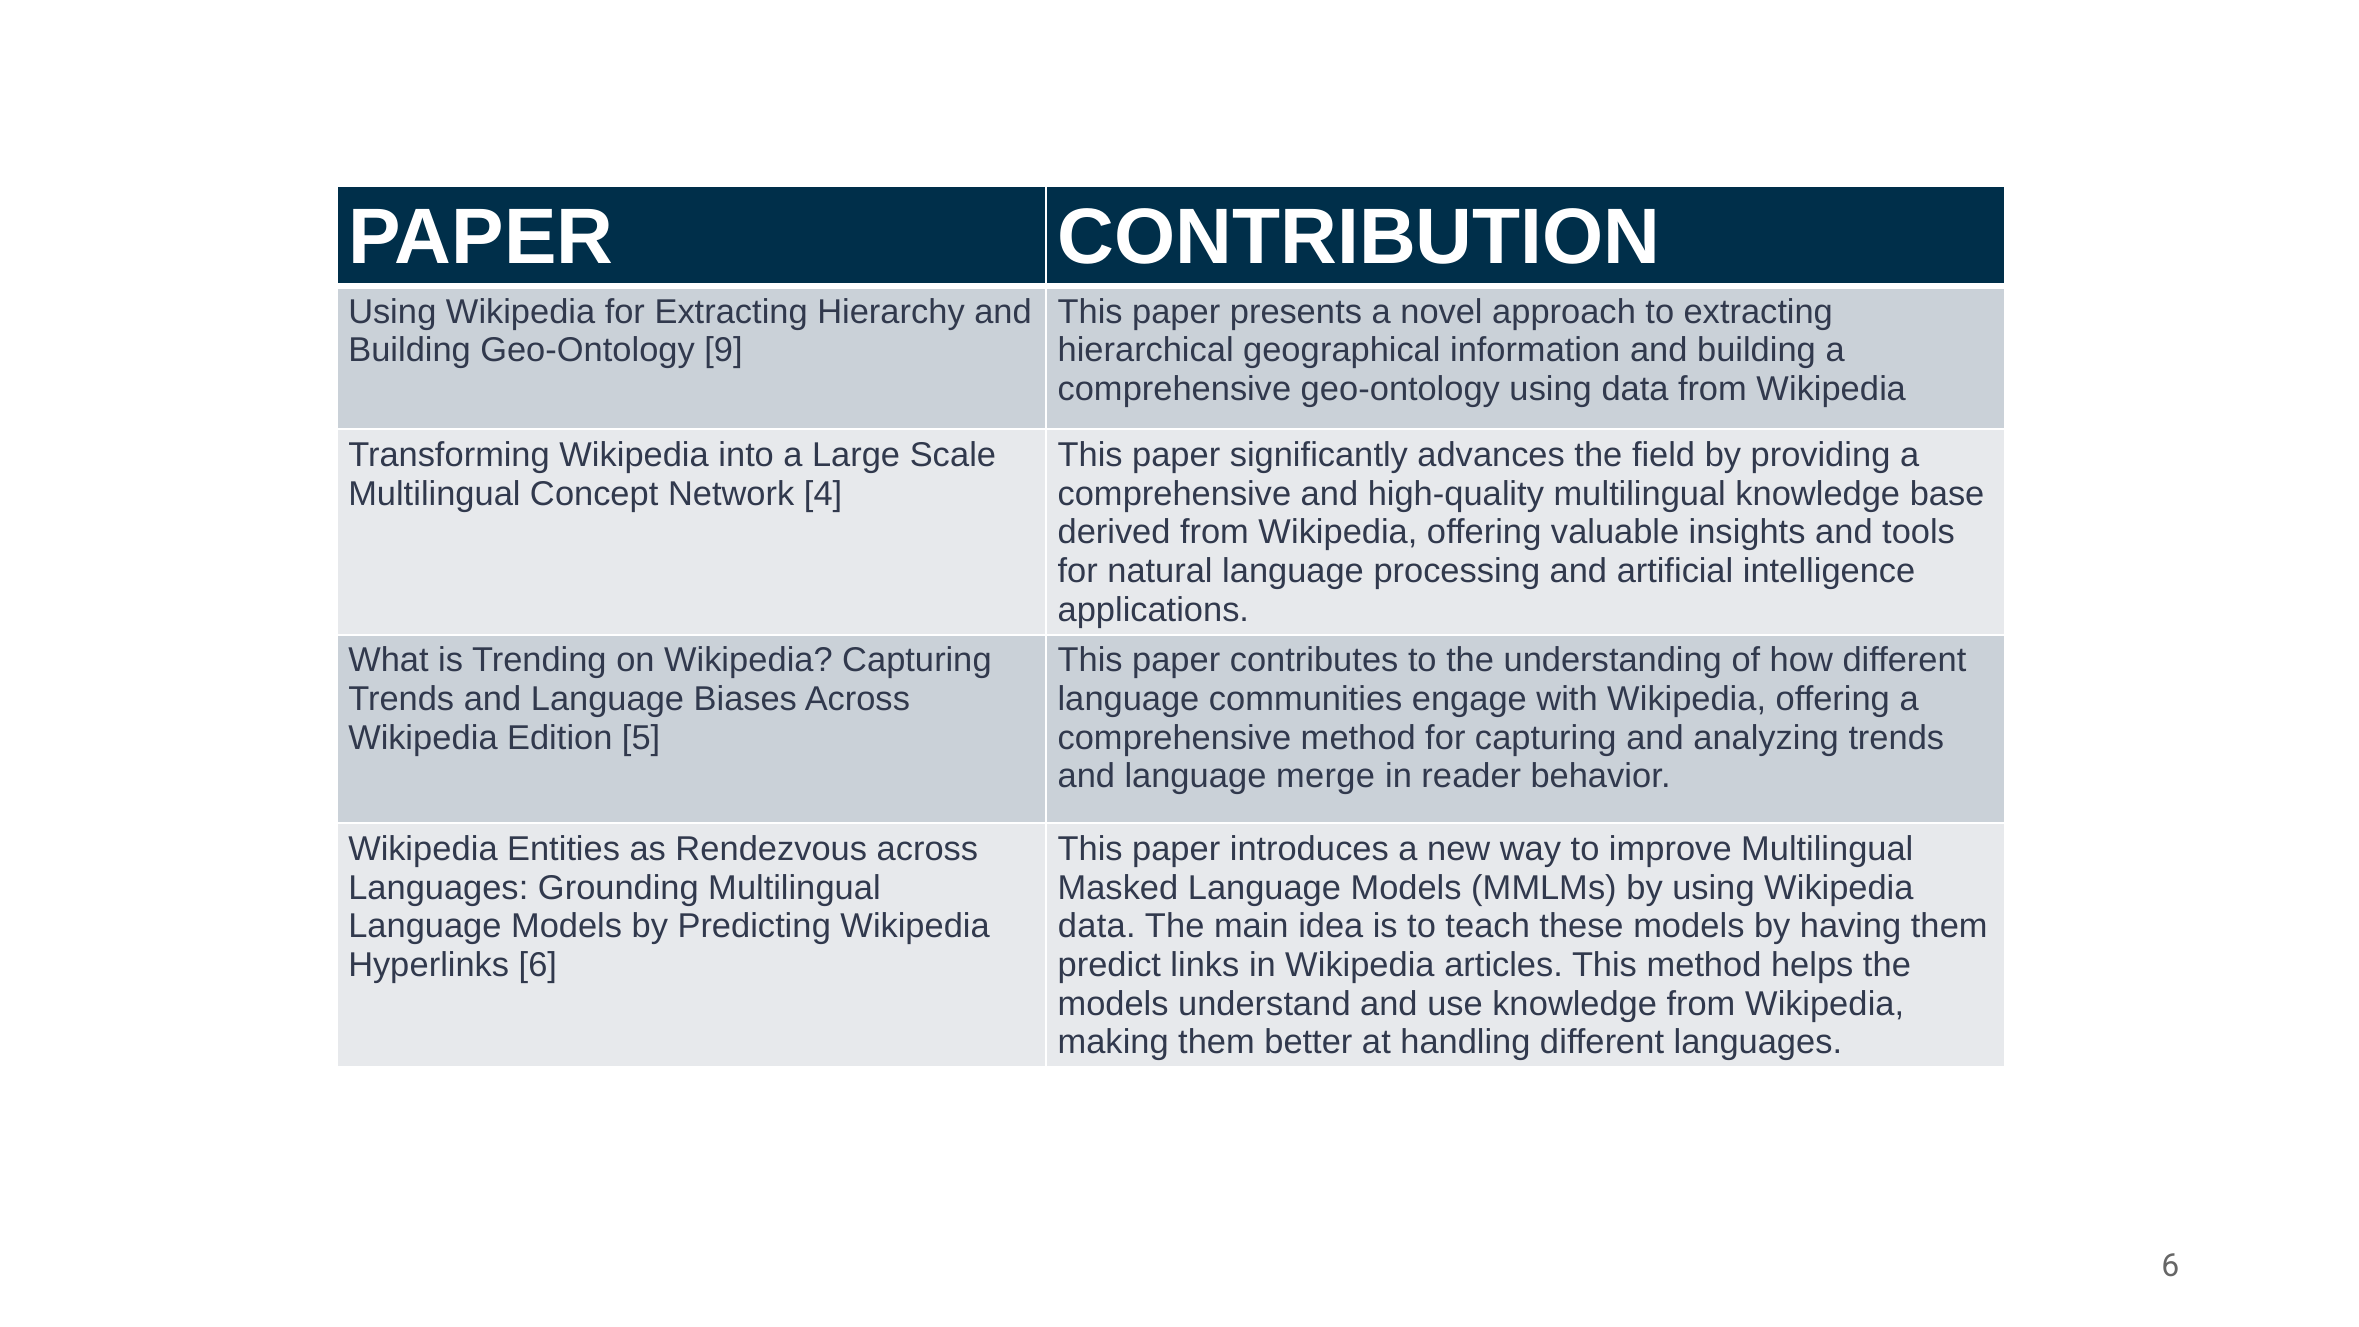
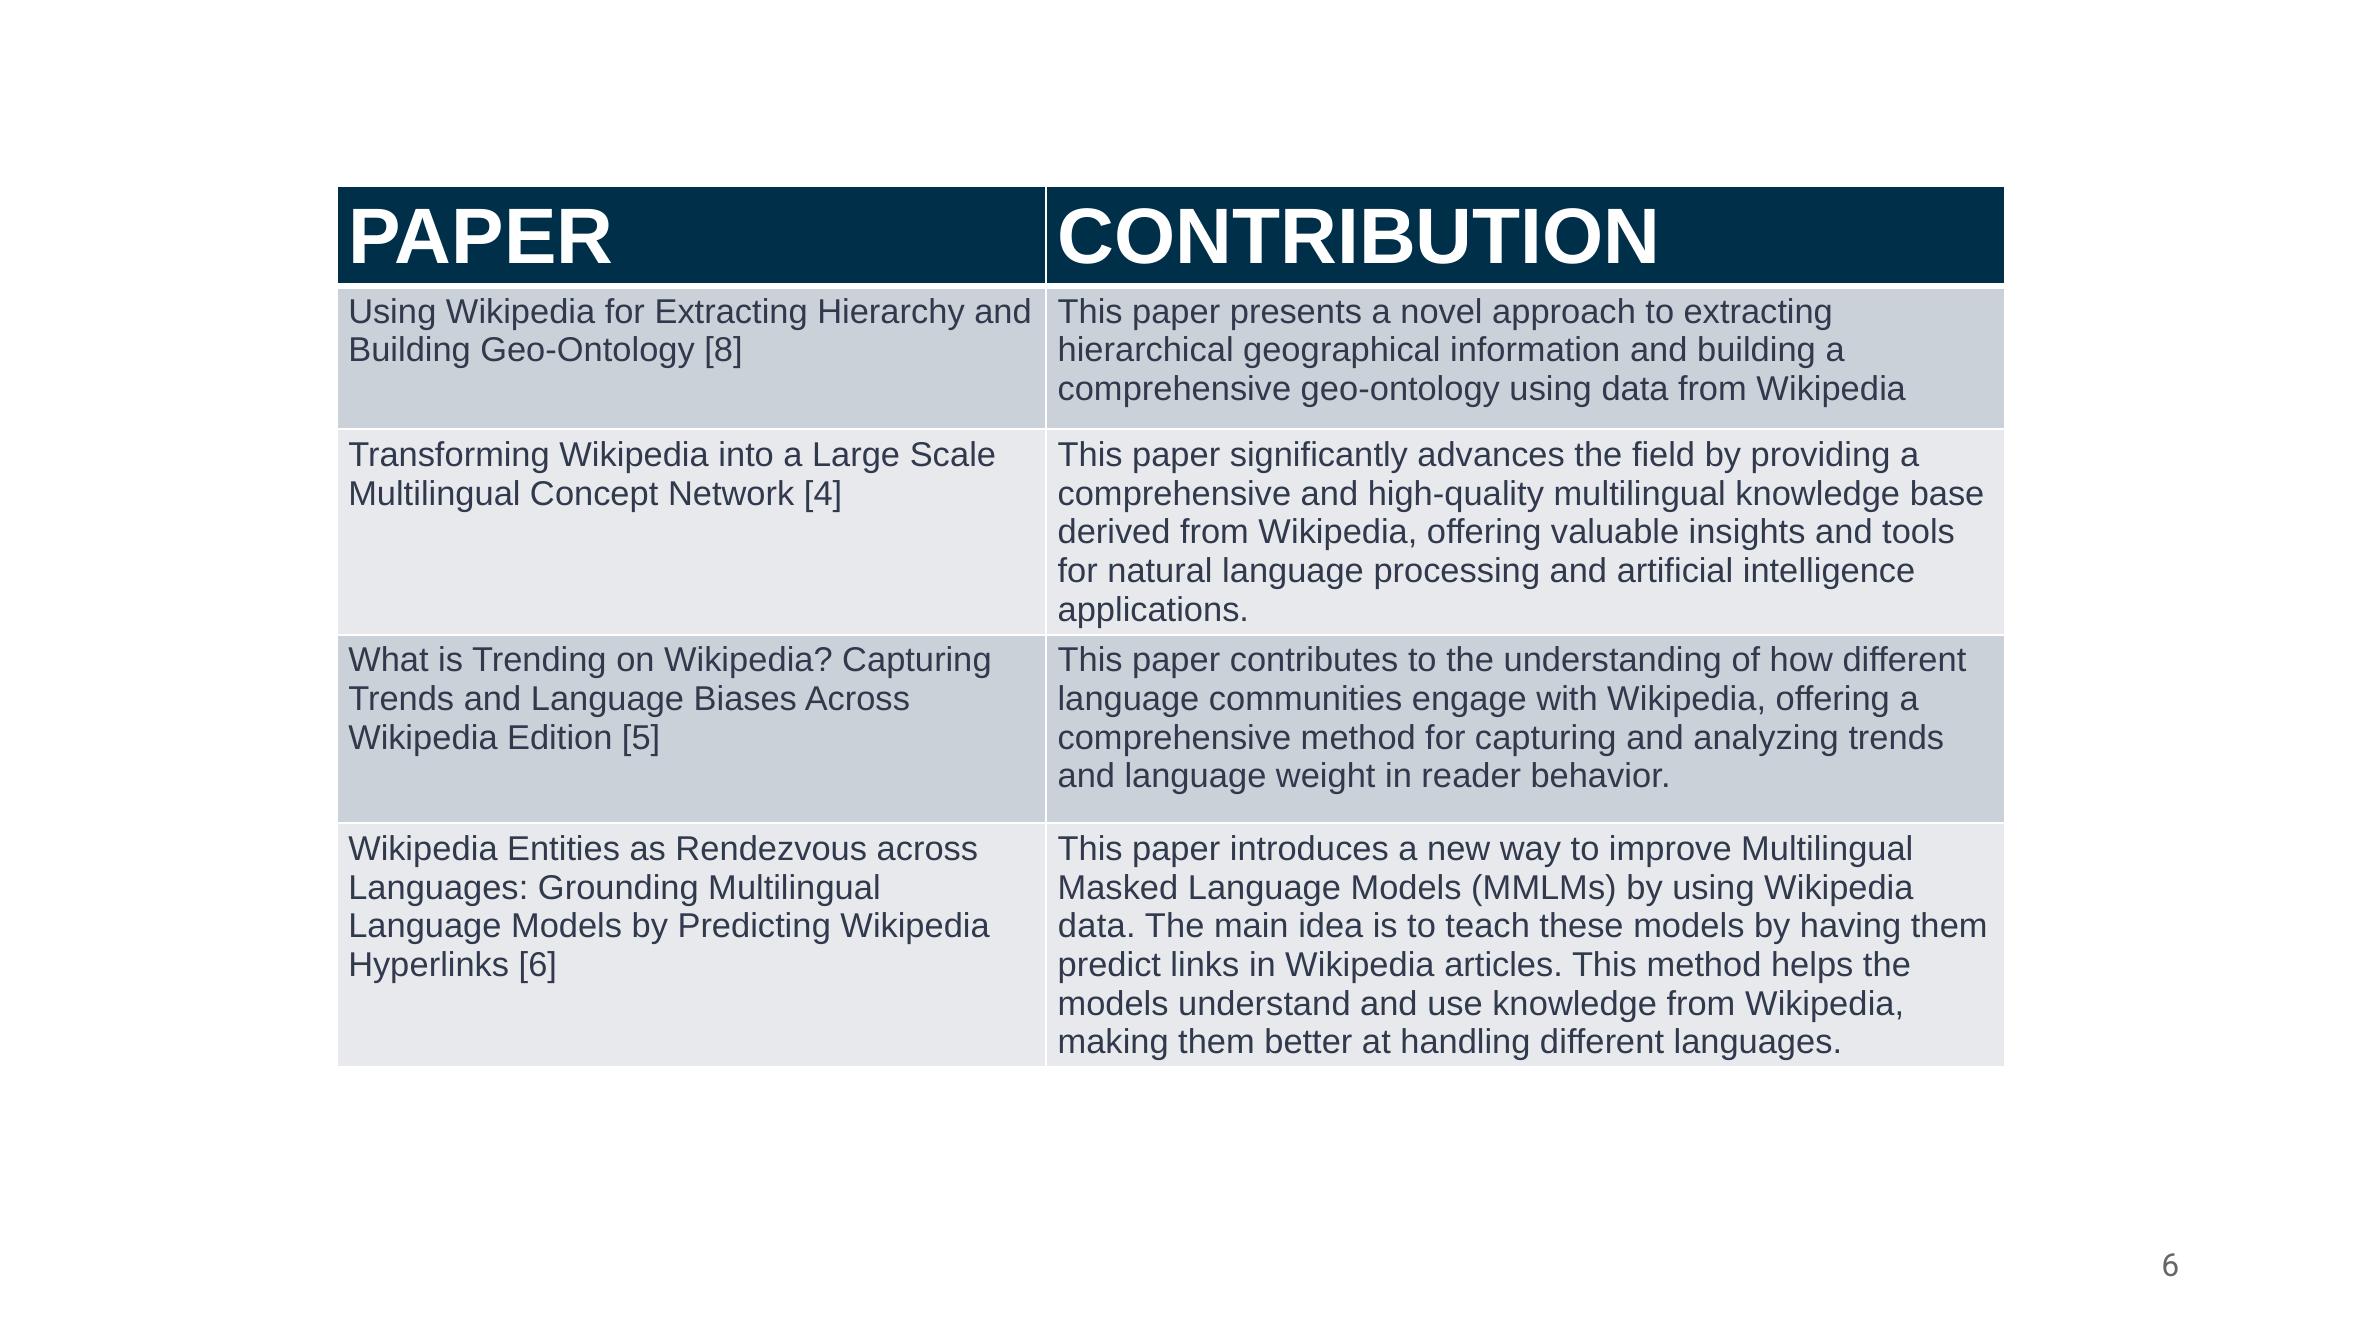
9: 9 -> 8 (723, 350)
merge: merge -> weight (1326, 776)
